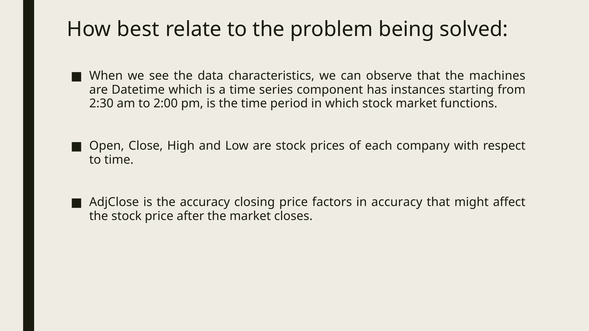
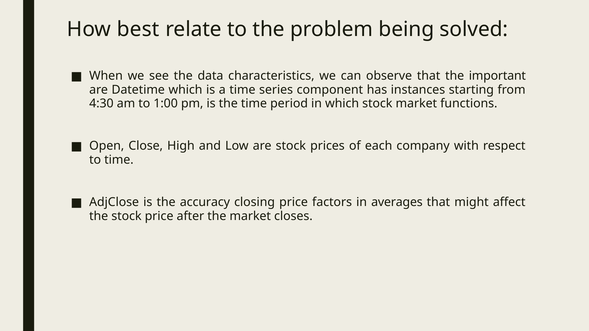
machines: machines -> important (497, 76)
2:30: 2:30 -> 4:30 (101, 104)
2:00: 2:00 -> 1:00 (166, 104)
in accuracy: accuracy -> averages (397, 202)
